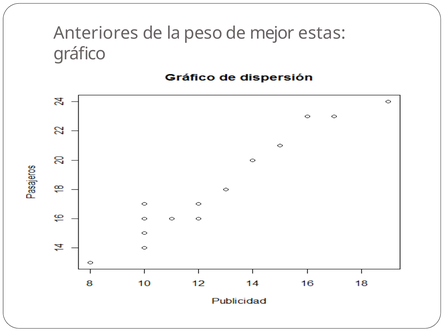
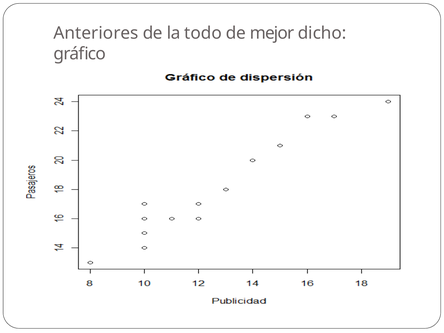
peso: peso -> todo (203, 33)
estas: estas -> dicho (322, 33)
